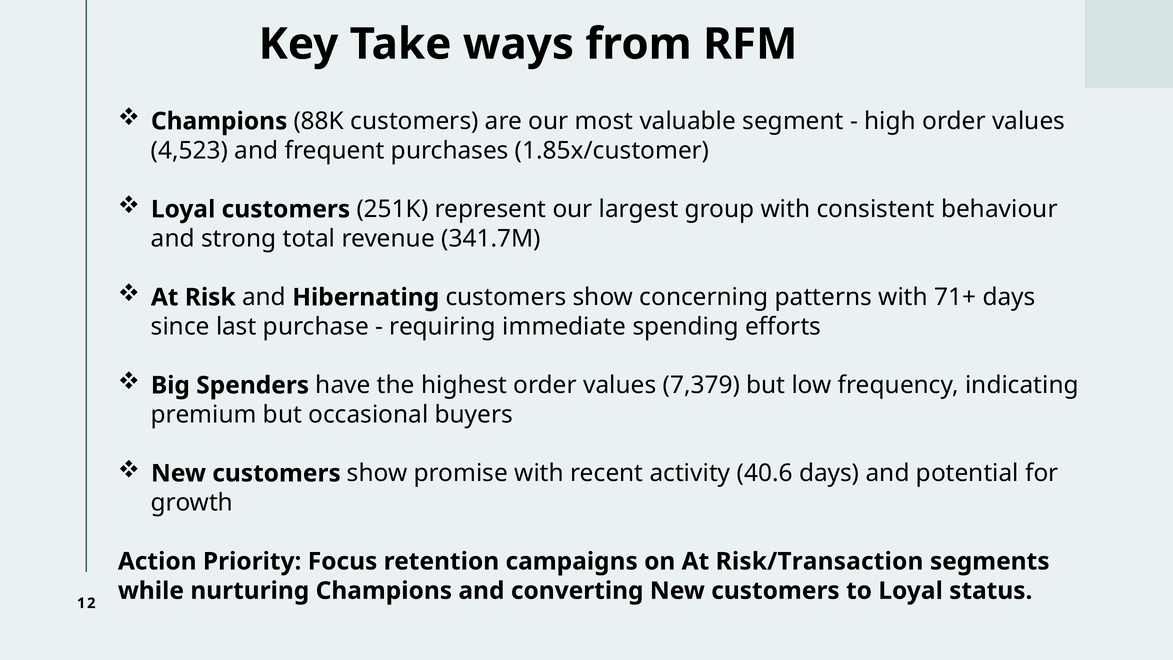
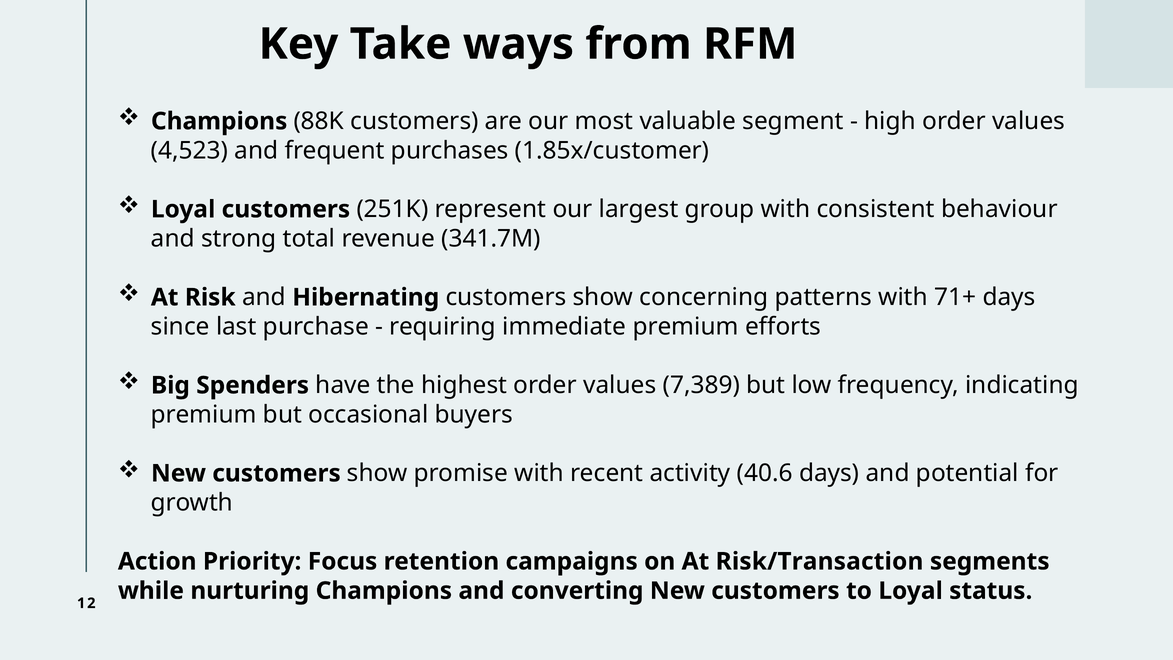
immediate spending: spending -> premium (686, 327)
7,379: 7,379 -> 7,389 (701, 385)
